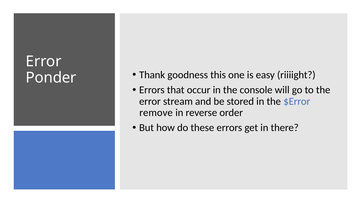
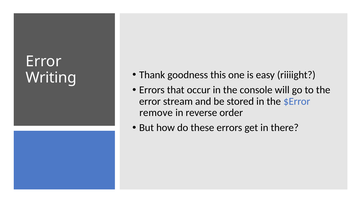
Ponder: Ponder -> Writing (51, 78)
